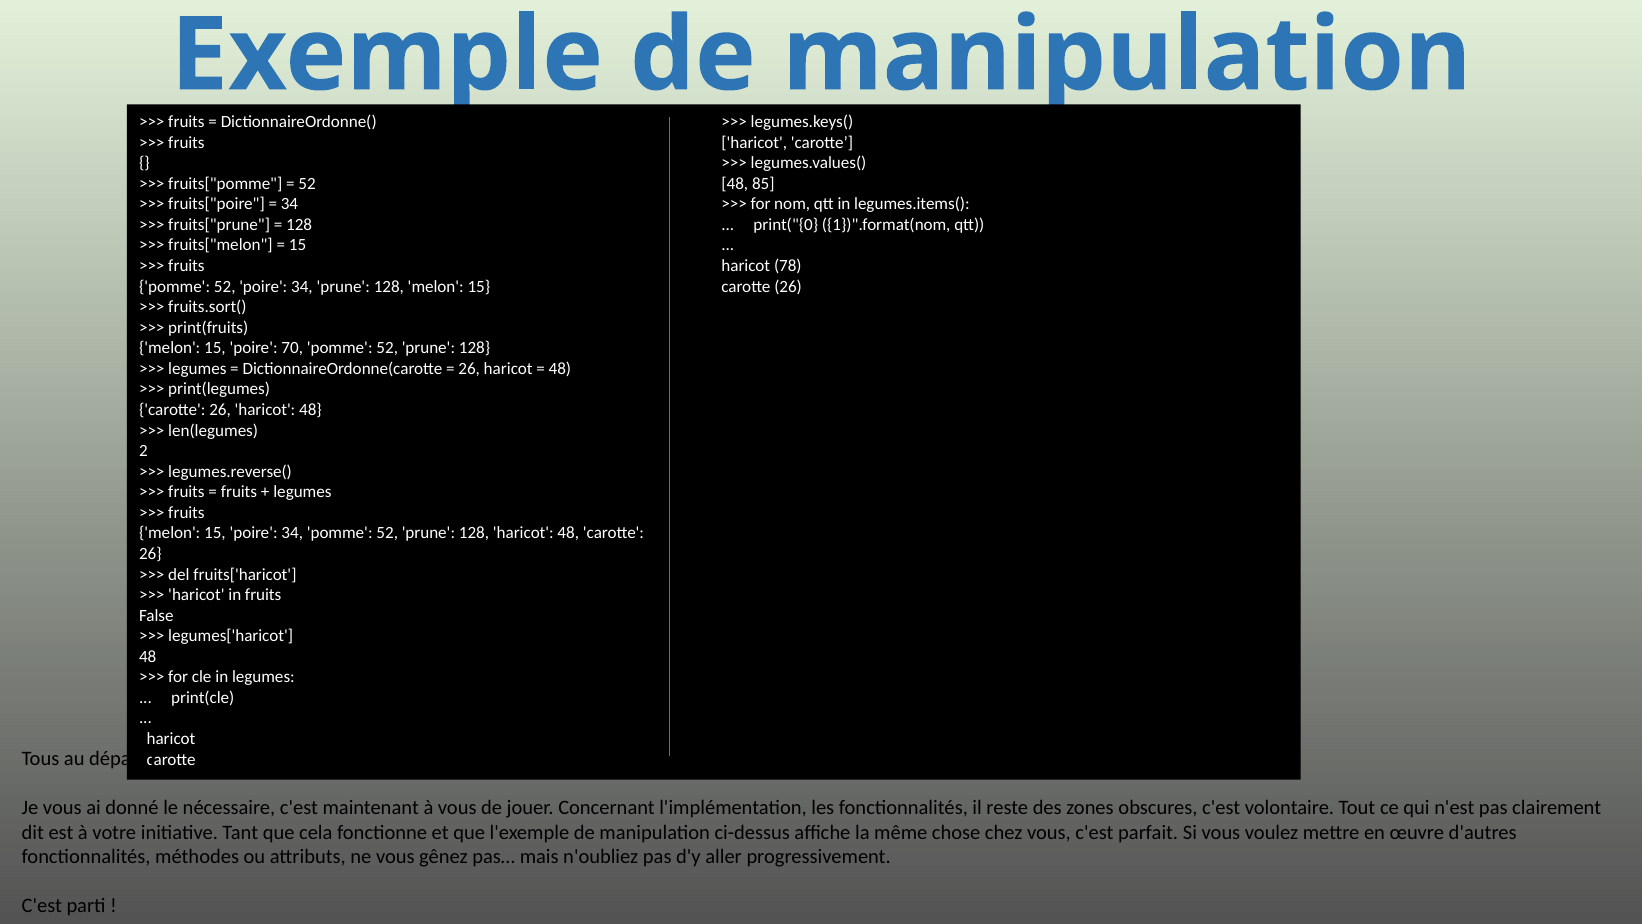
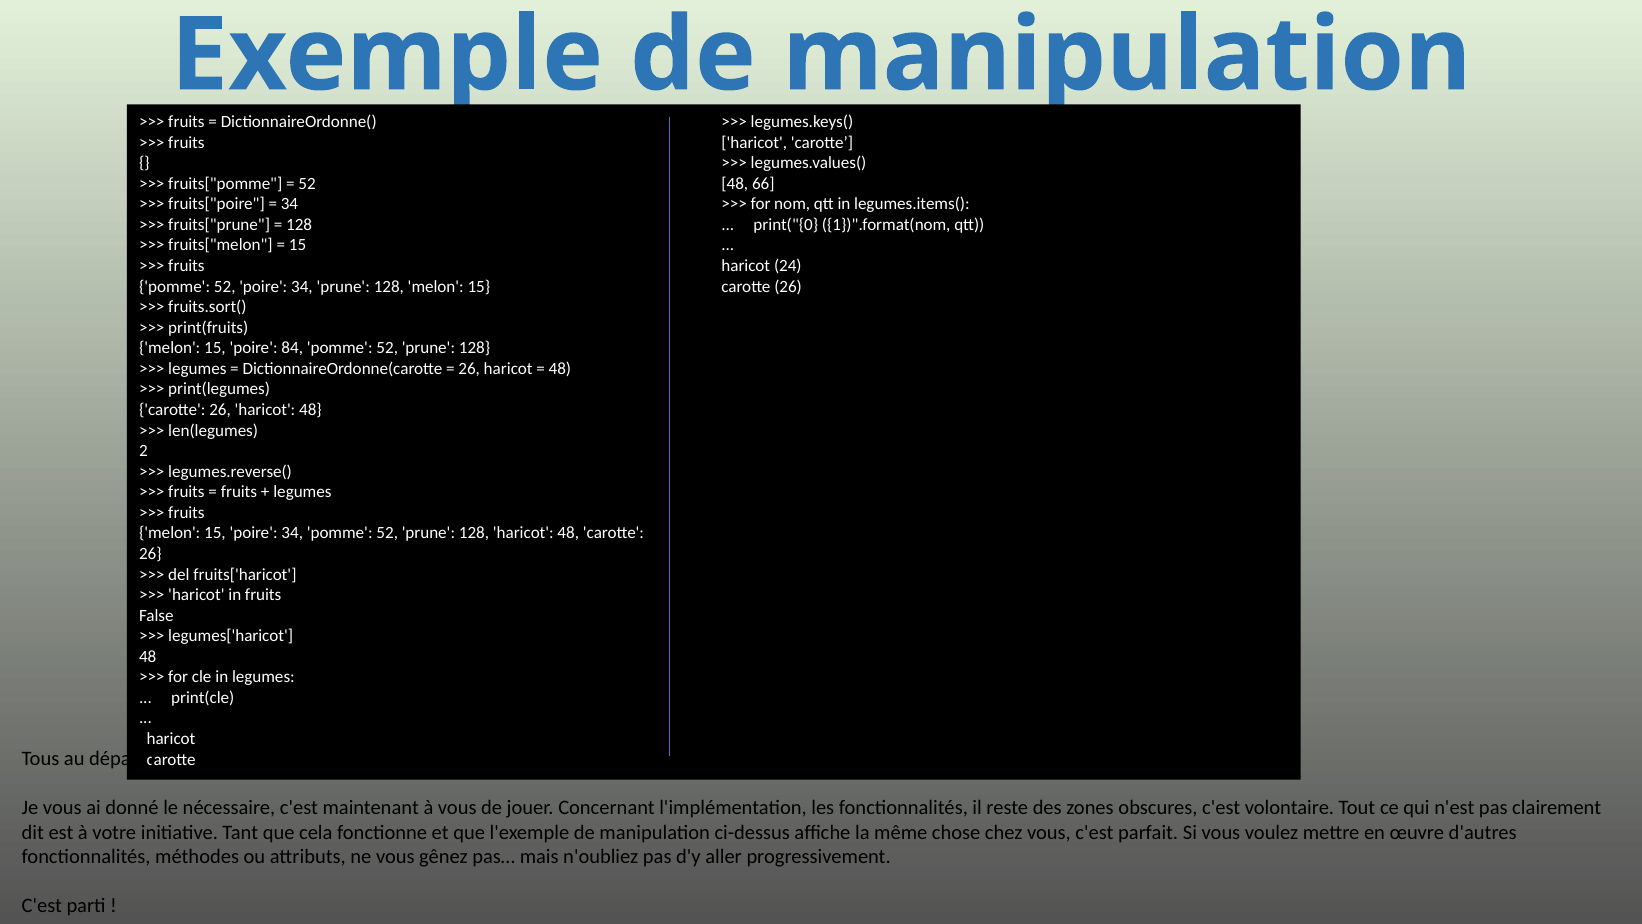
85: 85 -> 66 (763, 184)
78: 78 -> 24 (788, 266)
70: 70 -> 84 (292, 348)
